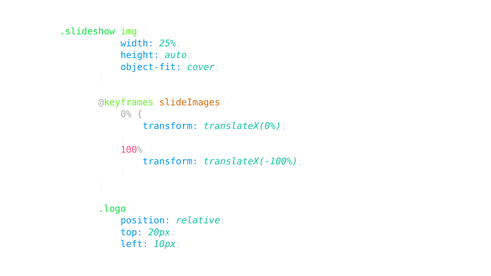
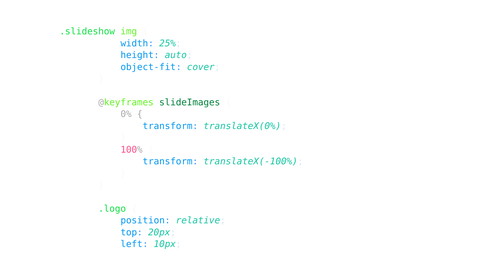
slideImages colour: orange -> green (190, 102)
